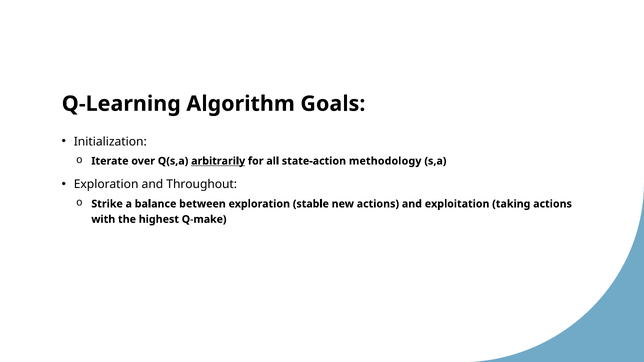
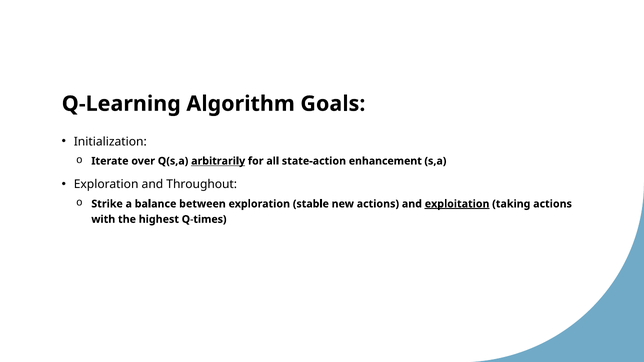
methodology: methodology -> enhancement (385, 161)
exploitation underline: none -> present (457, 204)
Q-make: Q-make -> Q-times (204, 219)
